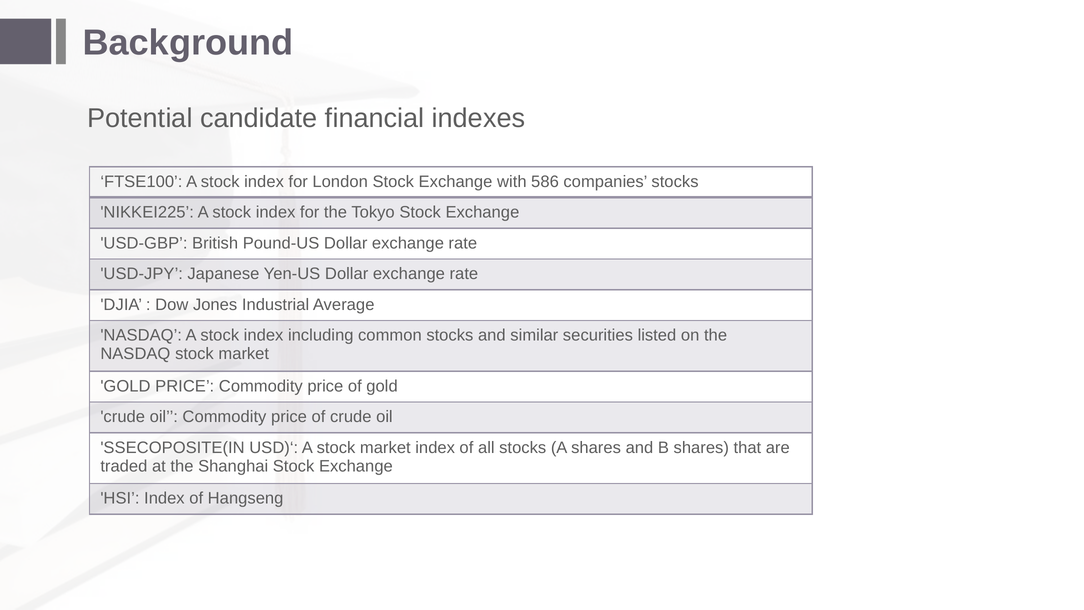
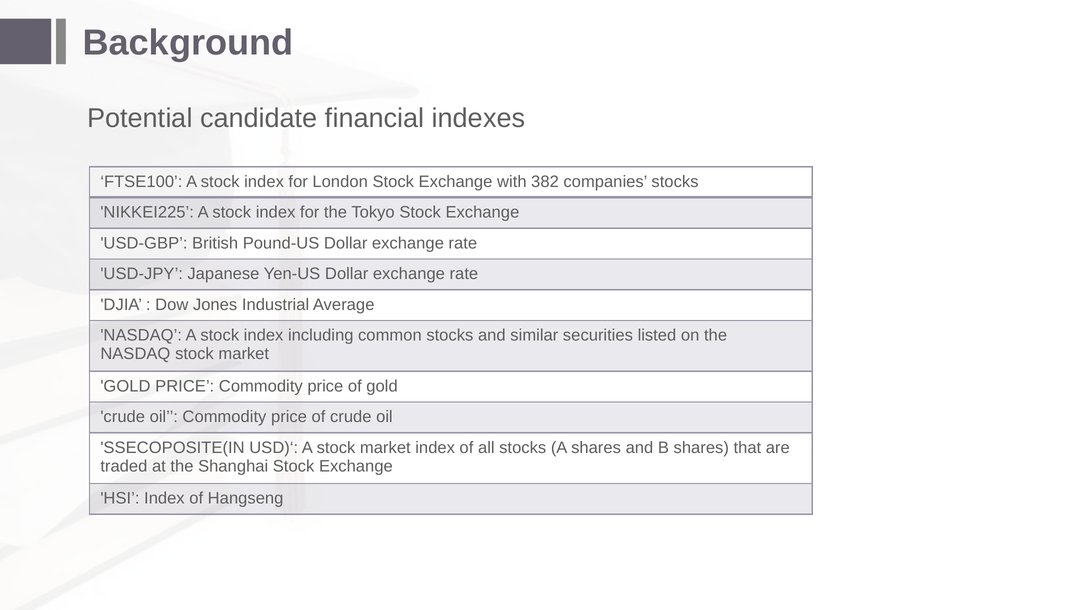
586: 586 -> 382 (545, 182)
